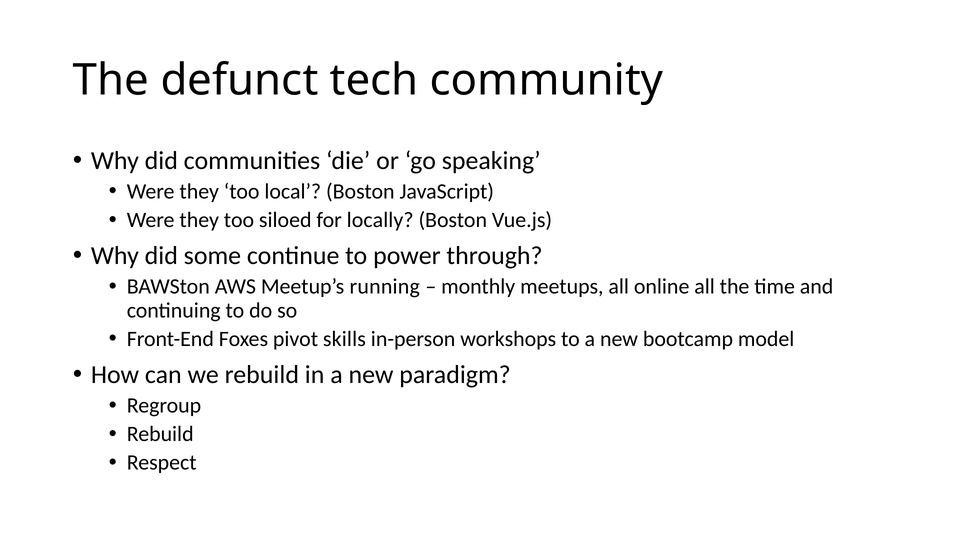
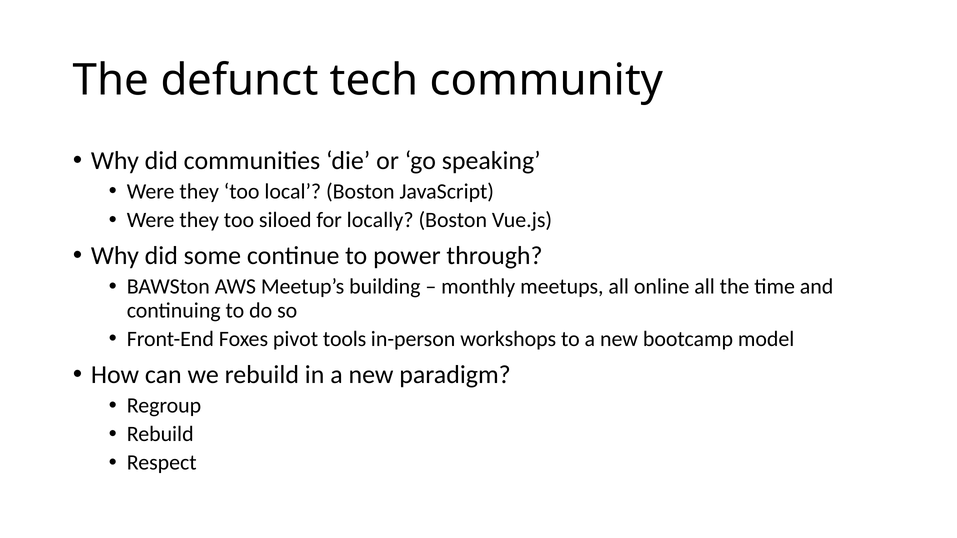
running: running -> building (385, 287)
skills: skills -> tools (345, 339)
